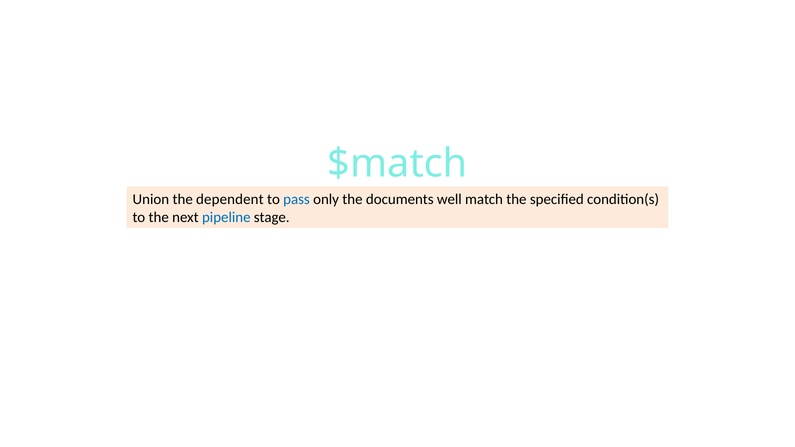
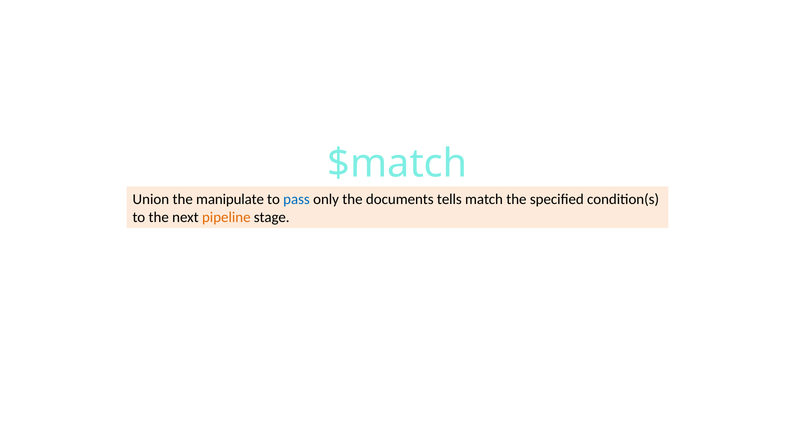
dependent: dependent -> manipulate (230, 200)
well: well -> tells (449, 200)
pipeline colour: blue -> orange (226, 217)
